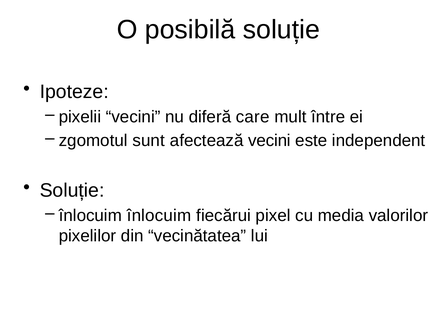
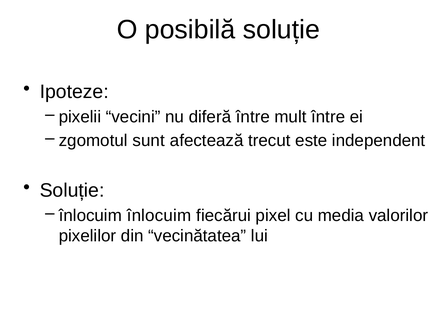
diferă care: care -> între (253, 117)
afectează vecini: vecini -> trecut (269, 141)
